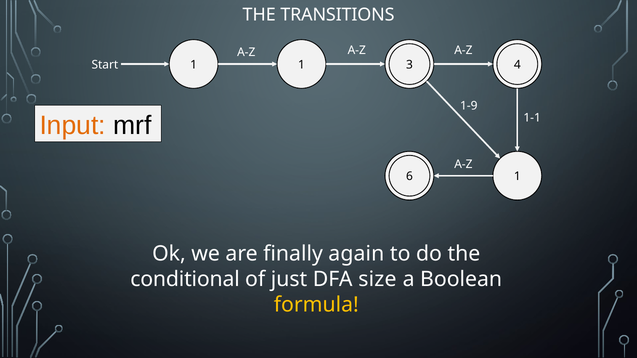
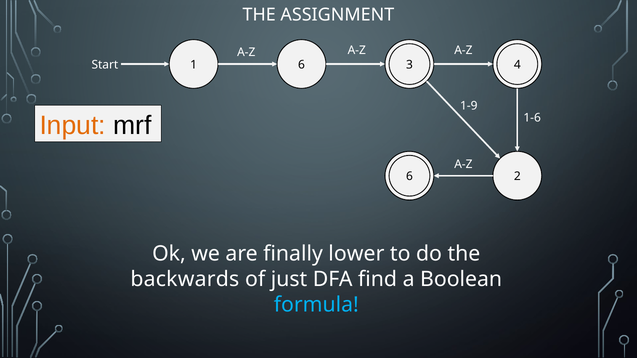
TRANSITIONS: TRANSITIONS -> ASSIGNMENT (337, 15)
1 1: 1 -> 6 (302, 65)
1-1: 1-1 -> 1-6 (532, 118)
1: 1 -> 2 (517, 177)
again: again -> lower (356, 254)
conditional: conditional -> backwards (185, 279)
size: size -> find (378, 279)
formula colour: yellow -> light blue (316, 305)
